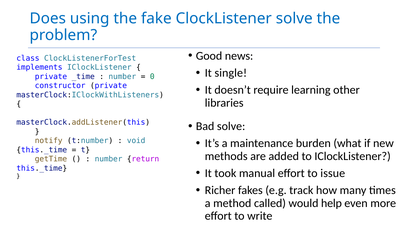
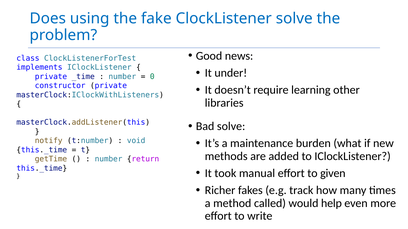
single: single -> under (231, 73)
issue: issue -> given (333, 174)
